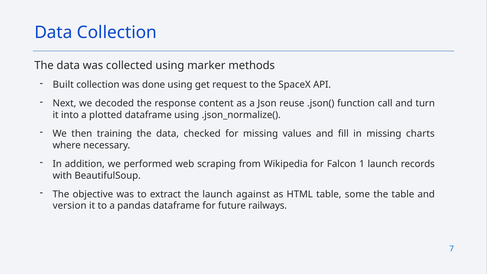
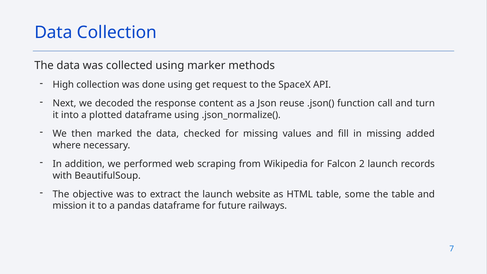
Built: Built -> High (63, 85)
training: training -> marked (114, 134)
charts: charts -> added (420, 134)
1: 1 -> 2 (362, 164)
against: against -> website (253, 194)
version: version -> mission (70, 206)
